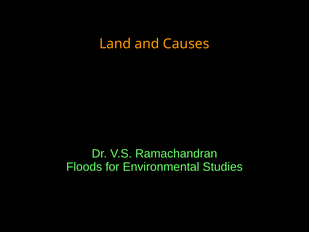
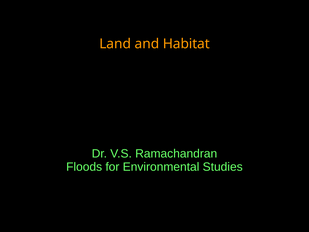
Causes: Causes -> Habitat (186, 44)
